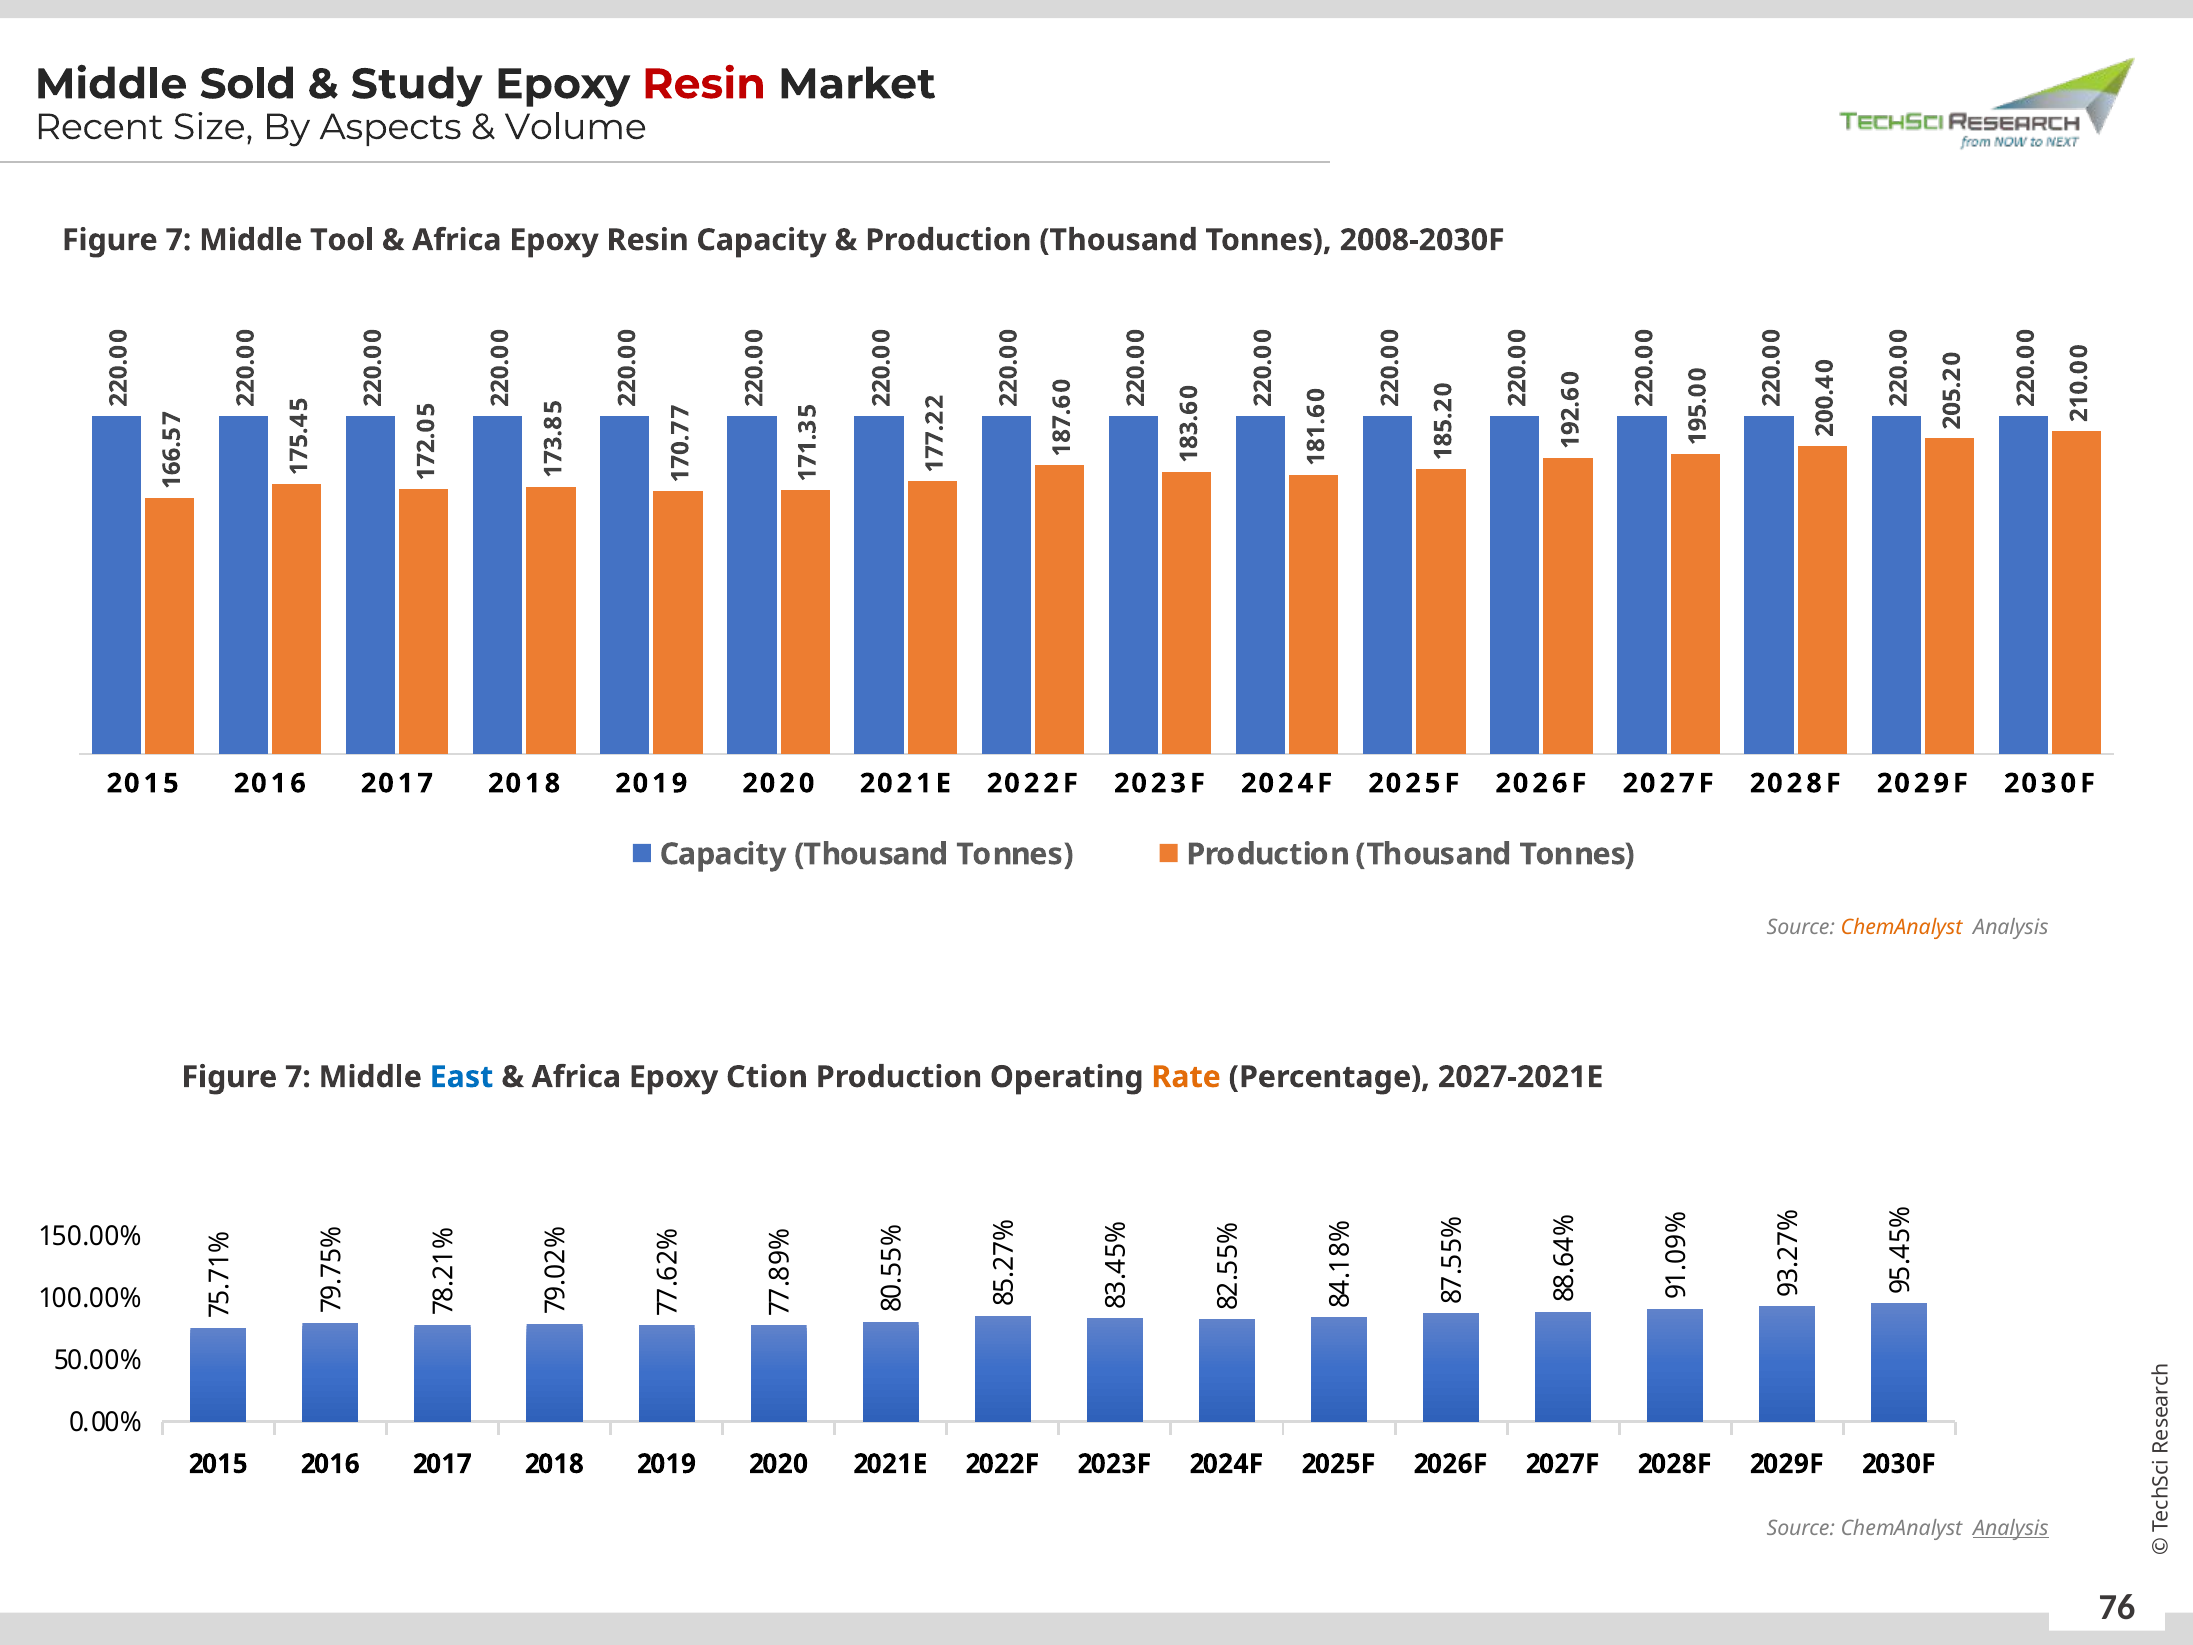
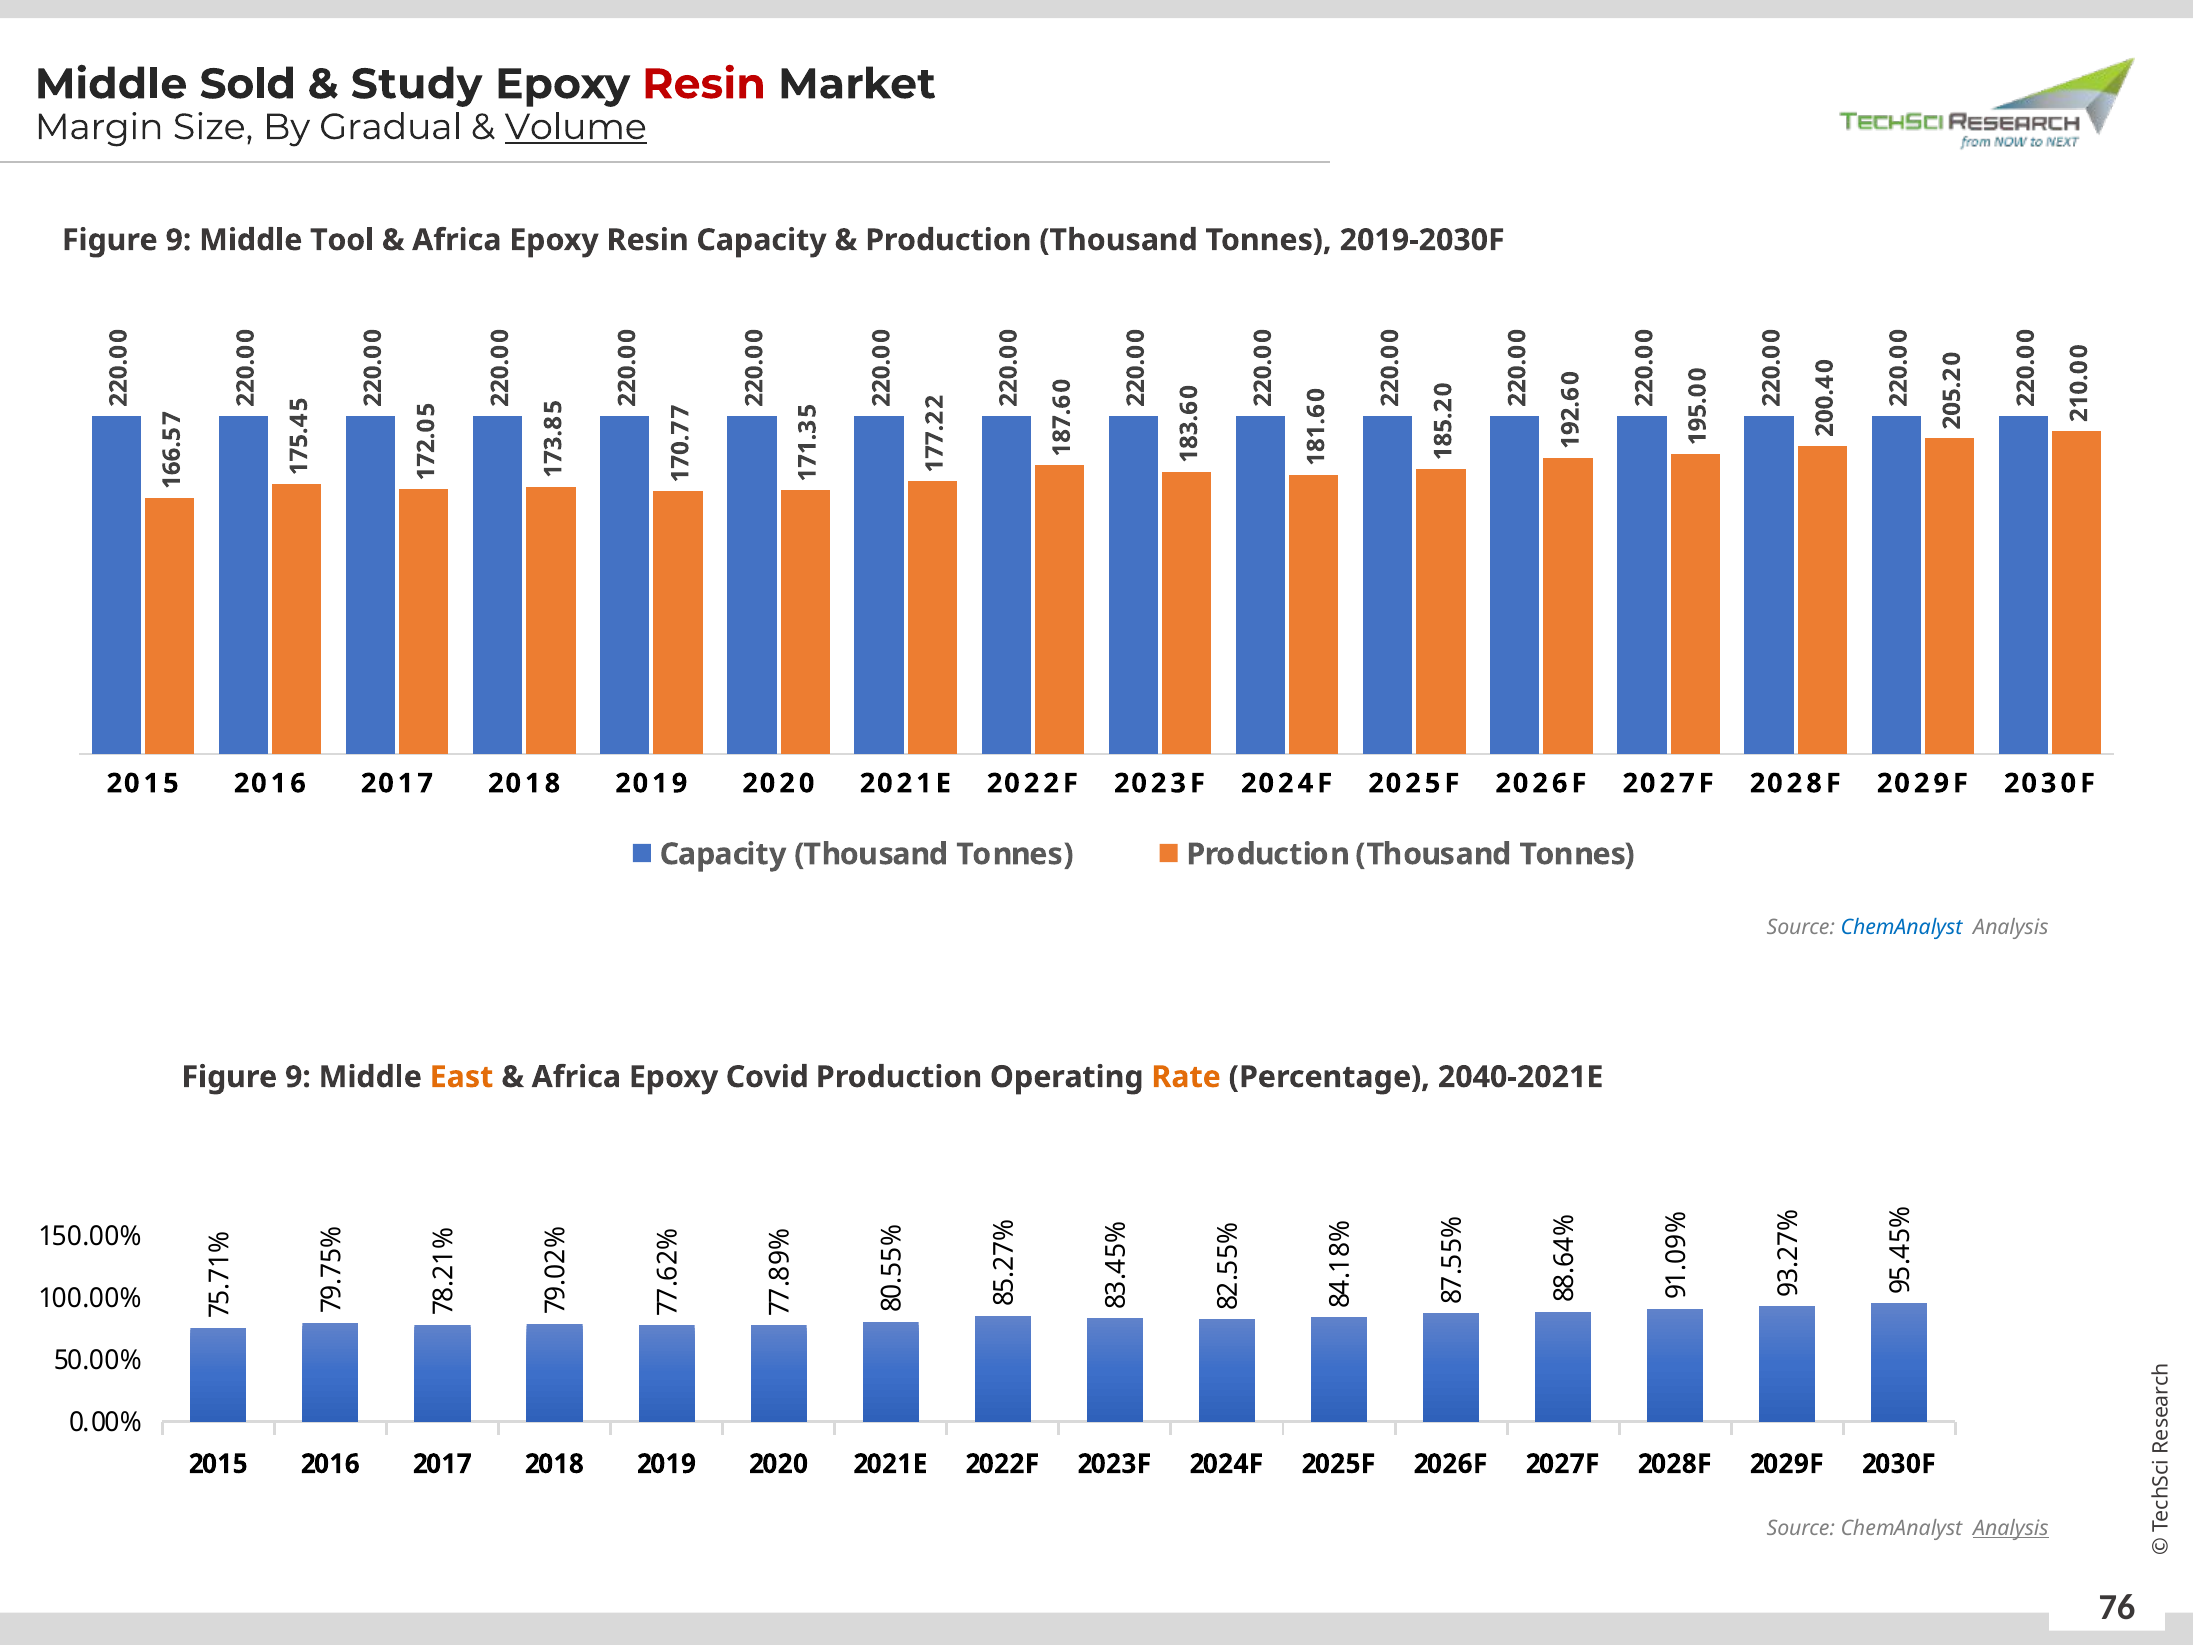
Recent: Recent -> Margin (99, 127)
Aspects: Aspects -> Gradual (391, 127)
Volume underline: none -> present (576, 127)
7: 7 -> 9 (178, 240)
2008-2030F: 2008-2030F -> 2019-2030F (1422, 240)
ChemAnalyst colour: orange -> blue (1901, 928)
7: 7 -> 9 (298, 1077)
East colour: blue -> orange (461, 1077)
Ction: Ction -> Covid (767, 1077)
2027-2021E: 2027-2021E -> 2040-2021E (1521, 1077)
